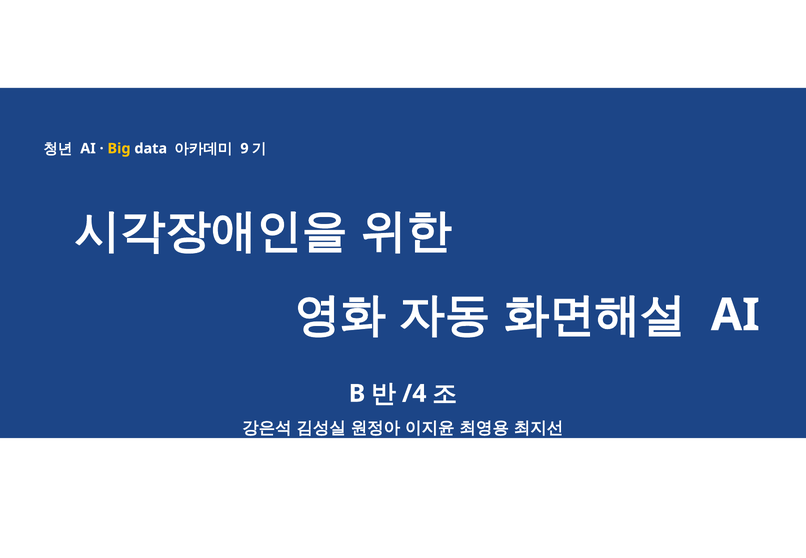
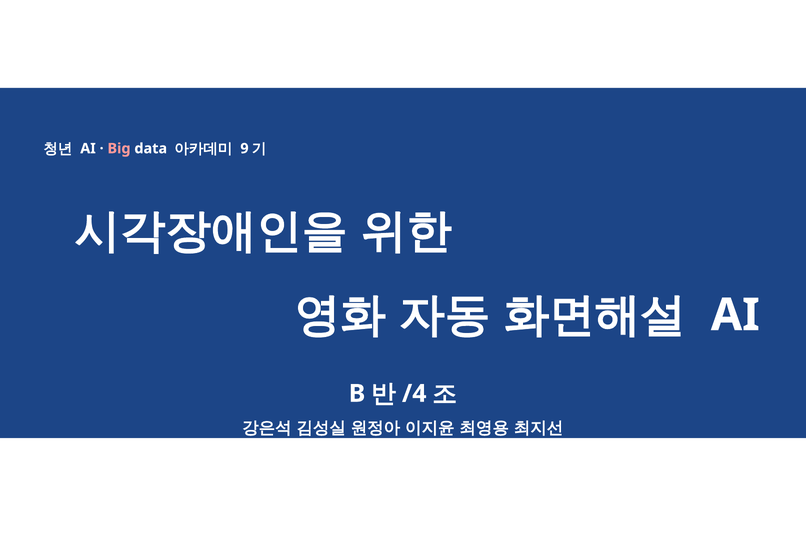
Big colour: yellow -> pink (119, 149)
